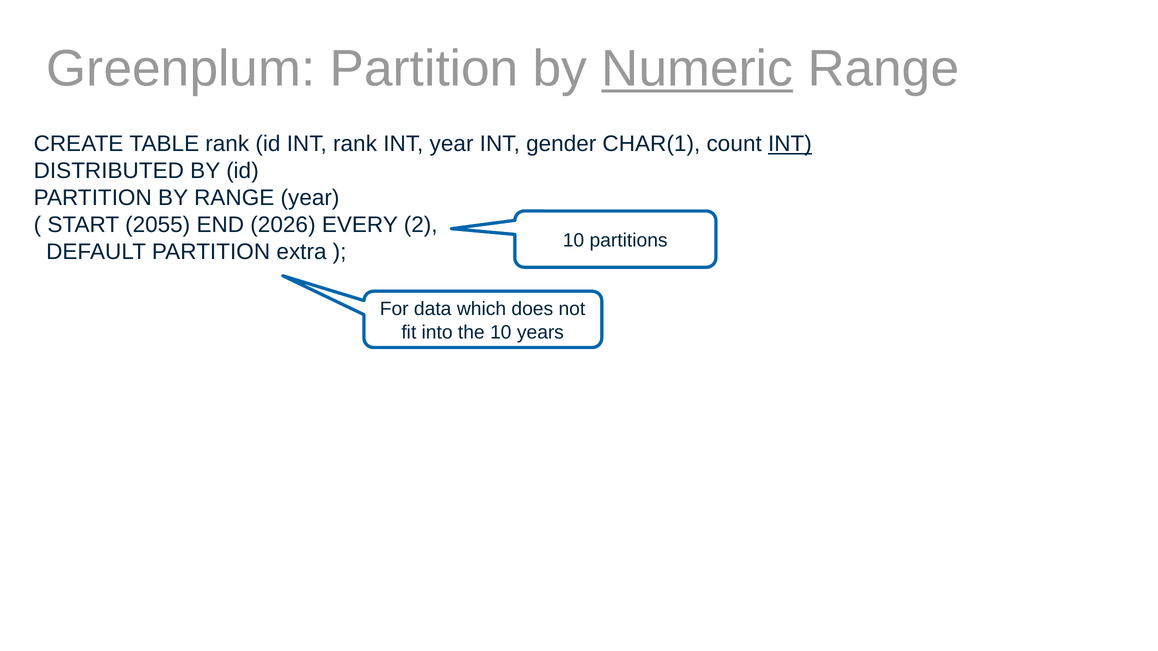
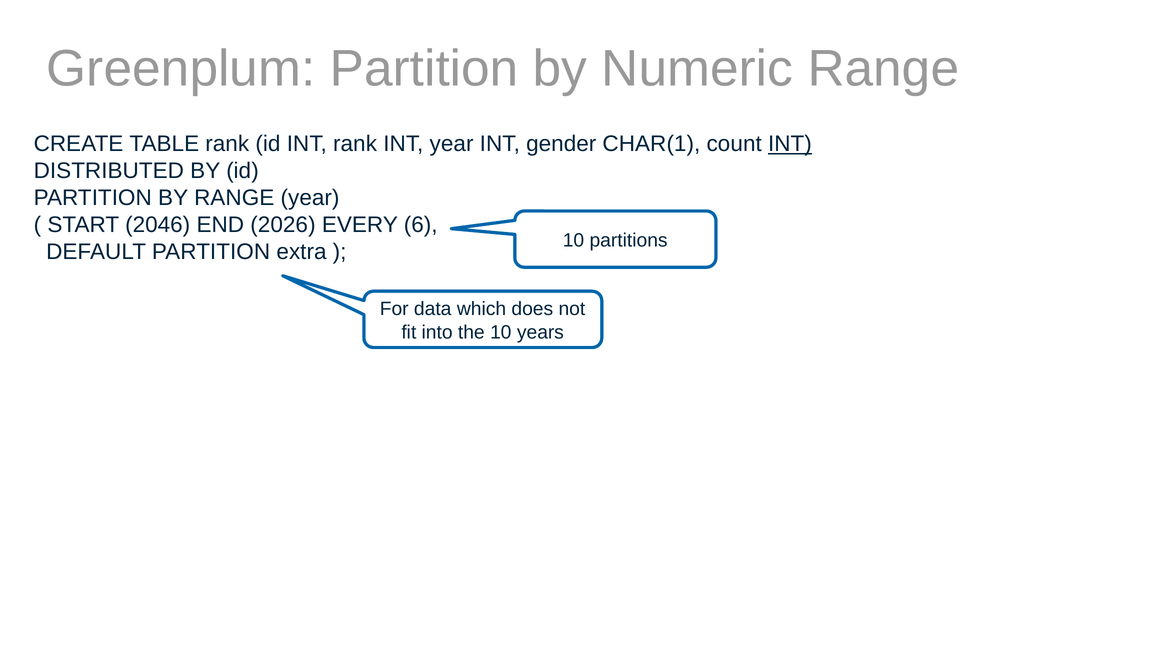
Numeric underline: present -> none (697, 69)
2055: 2055 -> 2046 (158, 225)
2: 2 -> 6 (421, 225)
